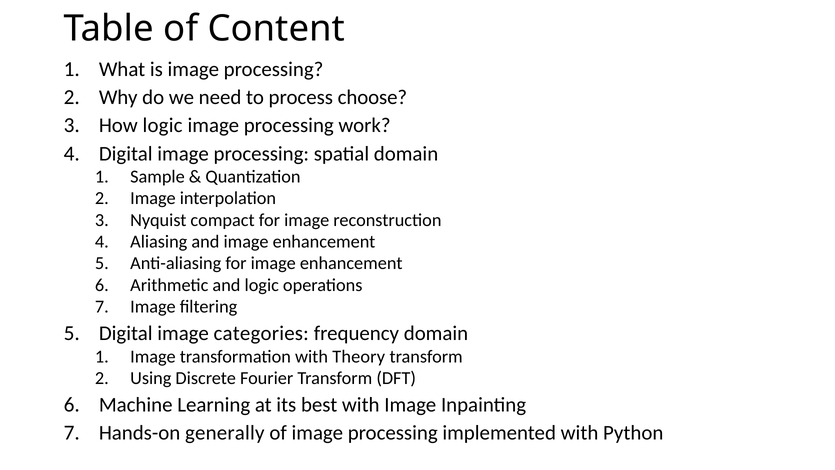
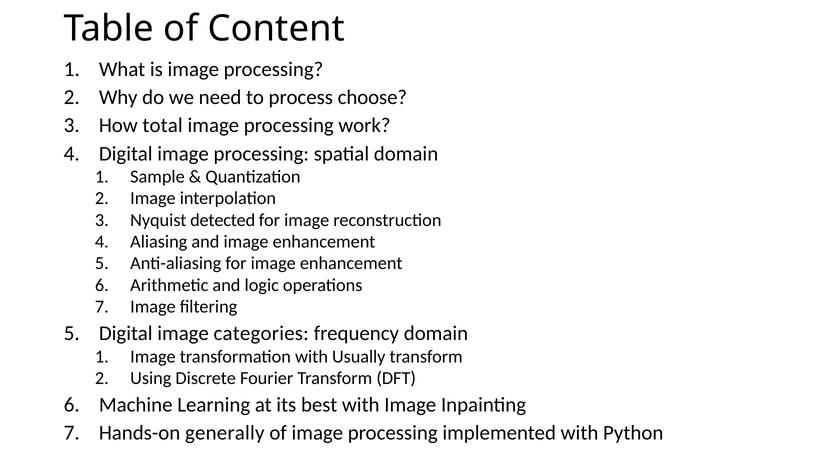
How logic: logic -> total (163, 125)
compact: compact -> detected (223, 220)
Theory: Theory -> Usually (359, 356)
